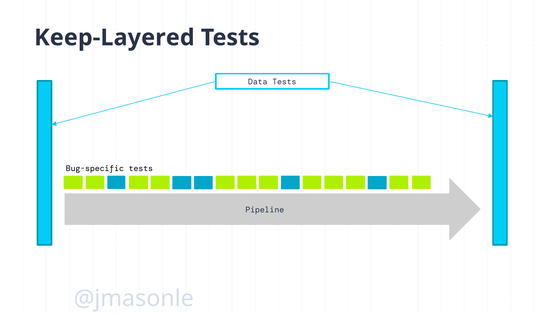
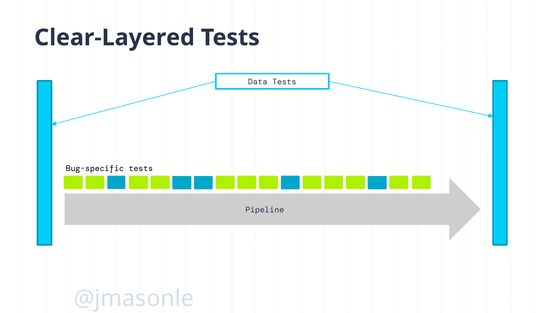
Keep-Layered: Keep-Layered -> Clear-Layered (114, 38)
